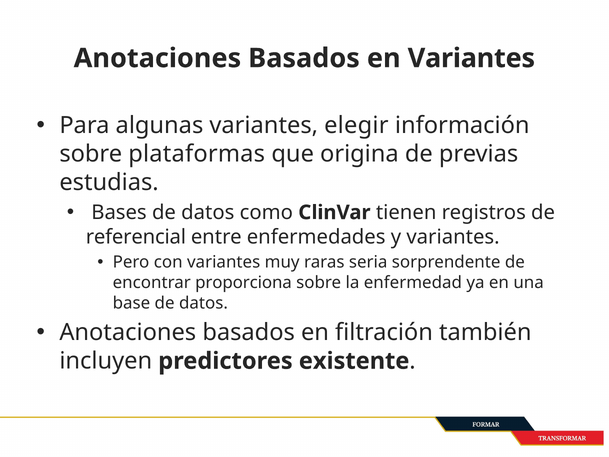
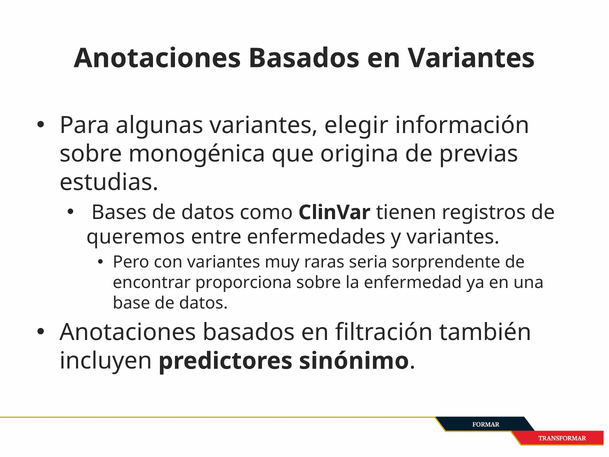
plataformas: plataformas -> monogénica (197, 154)
referencial: referencial -> queremos (136, 237)
existente: existente -> sinónimo (354, 361)
